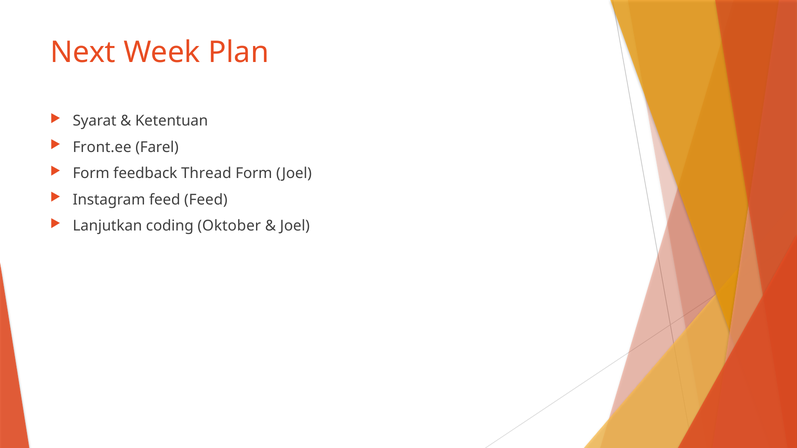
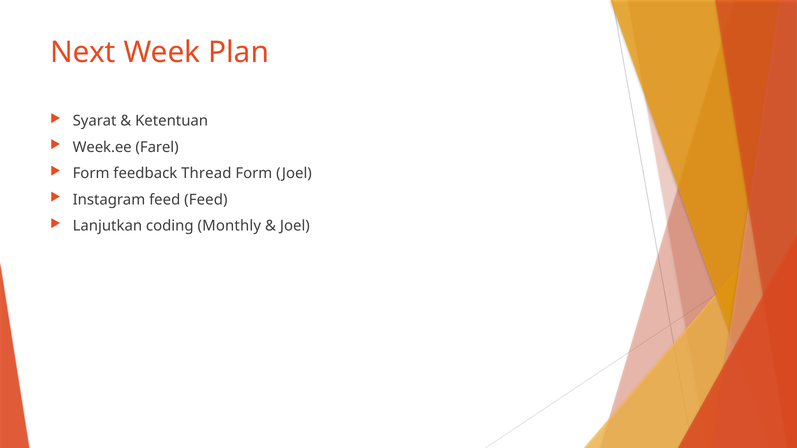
Front.ee: Front.ee -> Week.ee (102, 147)
Oktober: Oktober -> Monthly (229, 226)
